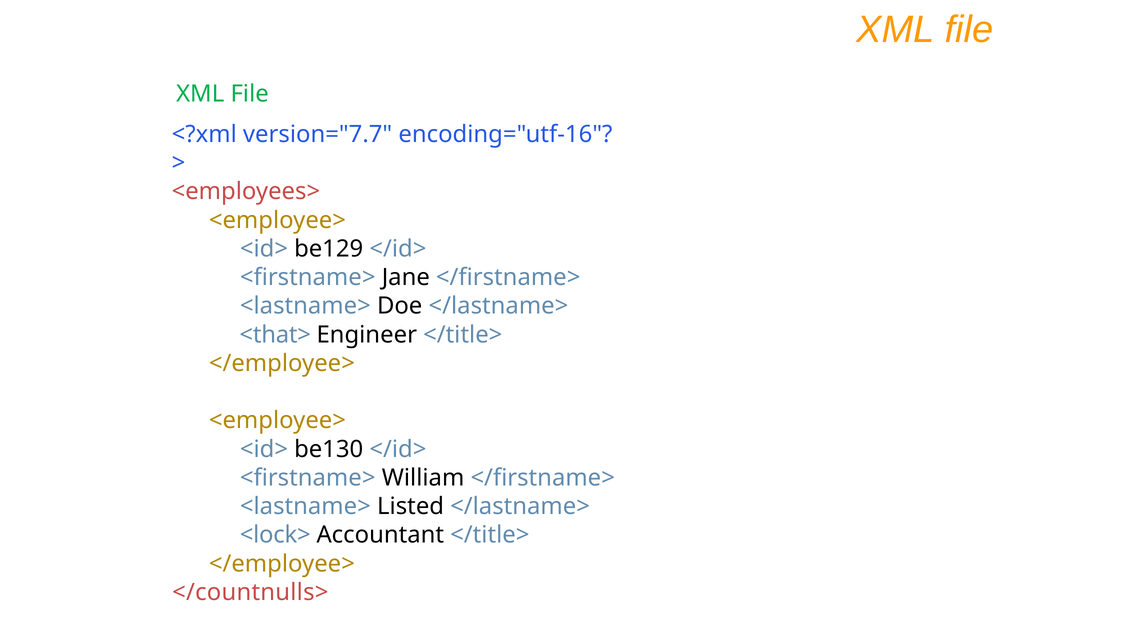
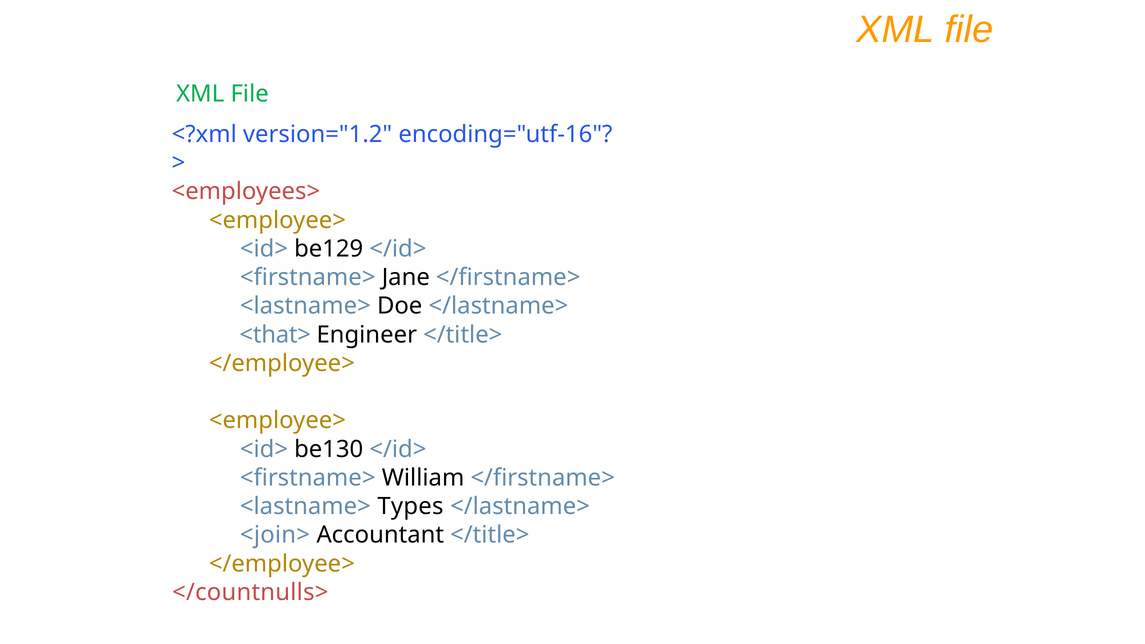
version="7.7: version="7.7 -> version="1.2 (318, 134)
Listed: Listed -> Types (410, 507)
<lock>: <lock> -> <join> (275, 535)
